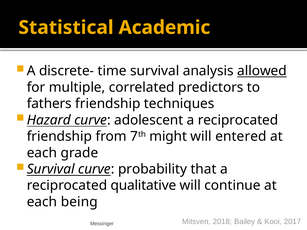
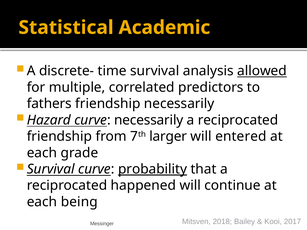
friendship techniques: techniques -> necessarily (179, 104)
curve adolescent: adolescent -> necessarily (149, 120)
might: might -> larger (168, 137)
probability underline: none -> present (153, 169)
qualitative: qualitative -> happened (143, 186)
